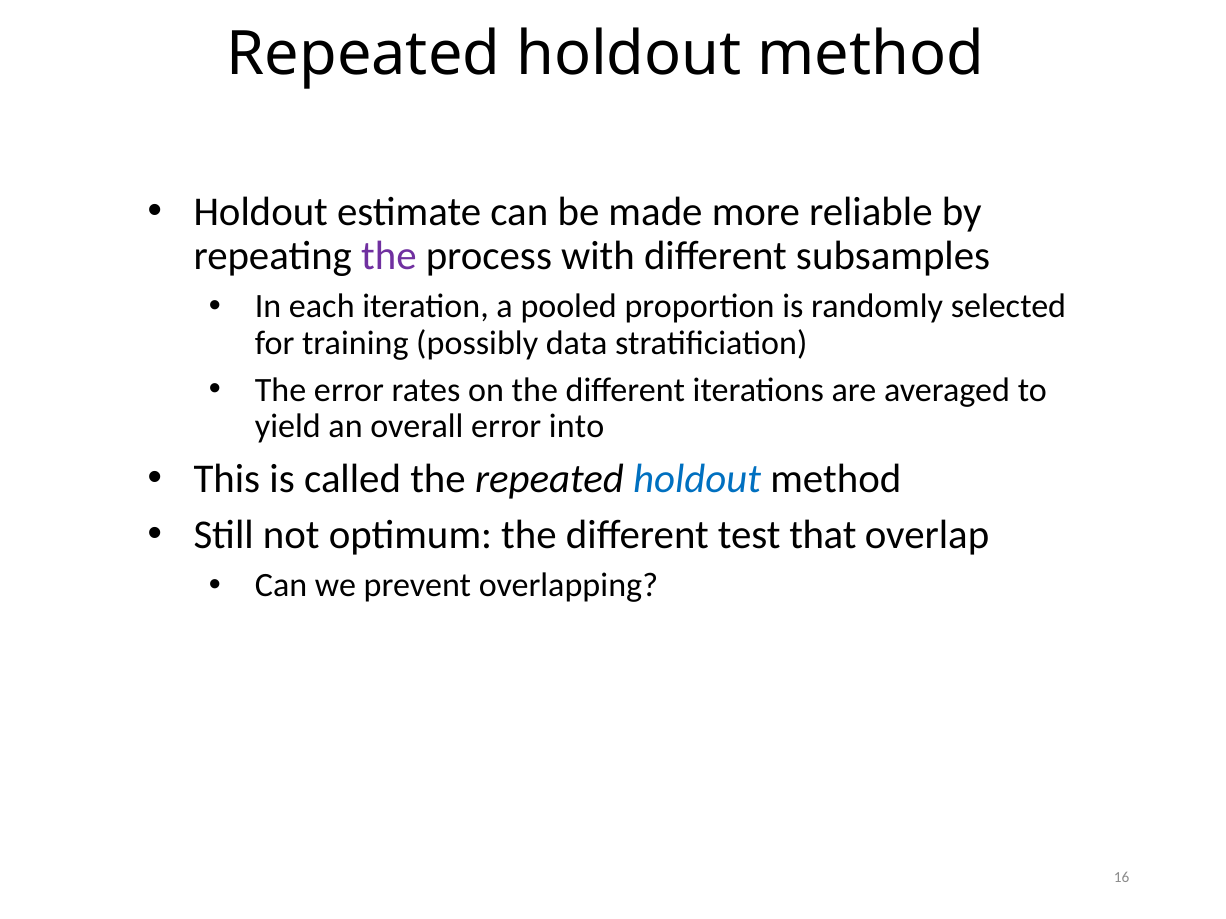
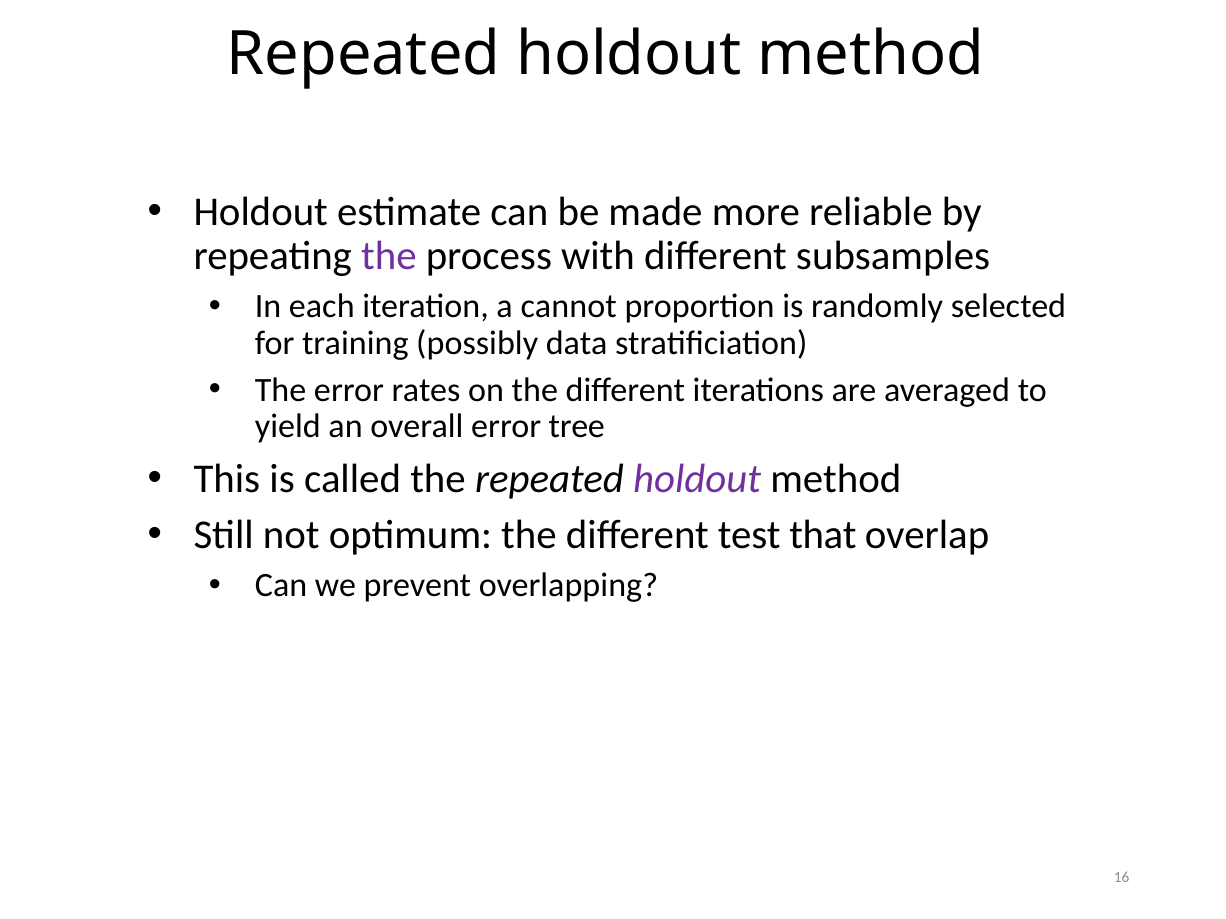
pooled: pooled -> cannot (569, 306)
into: into -> tree (577, 427)
holdout colour: blue -> purple (697, 479)
